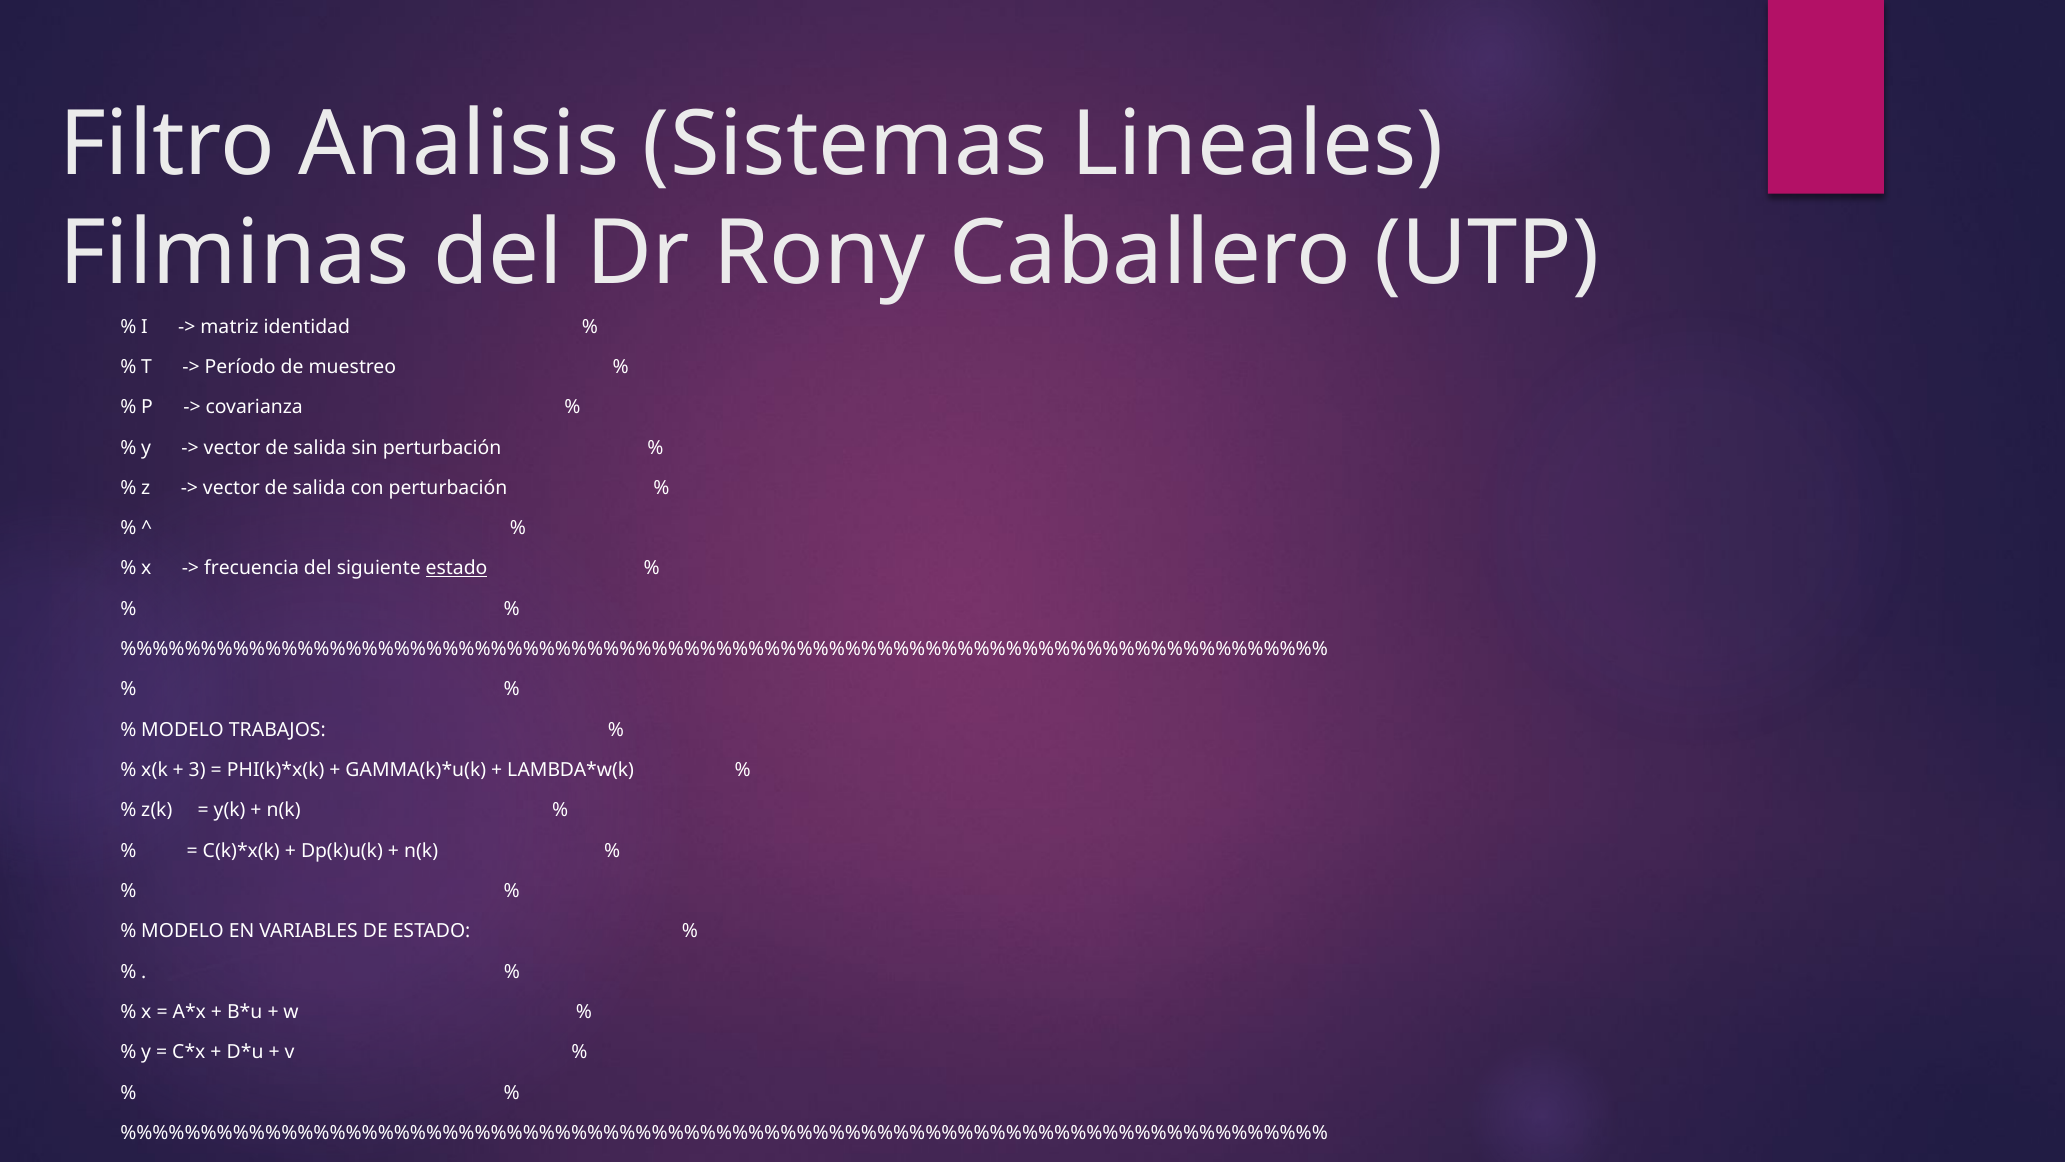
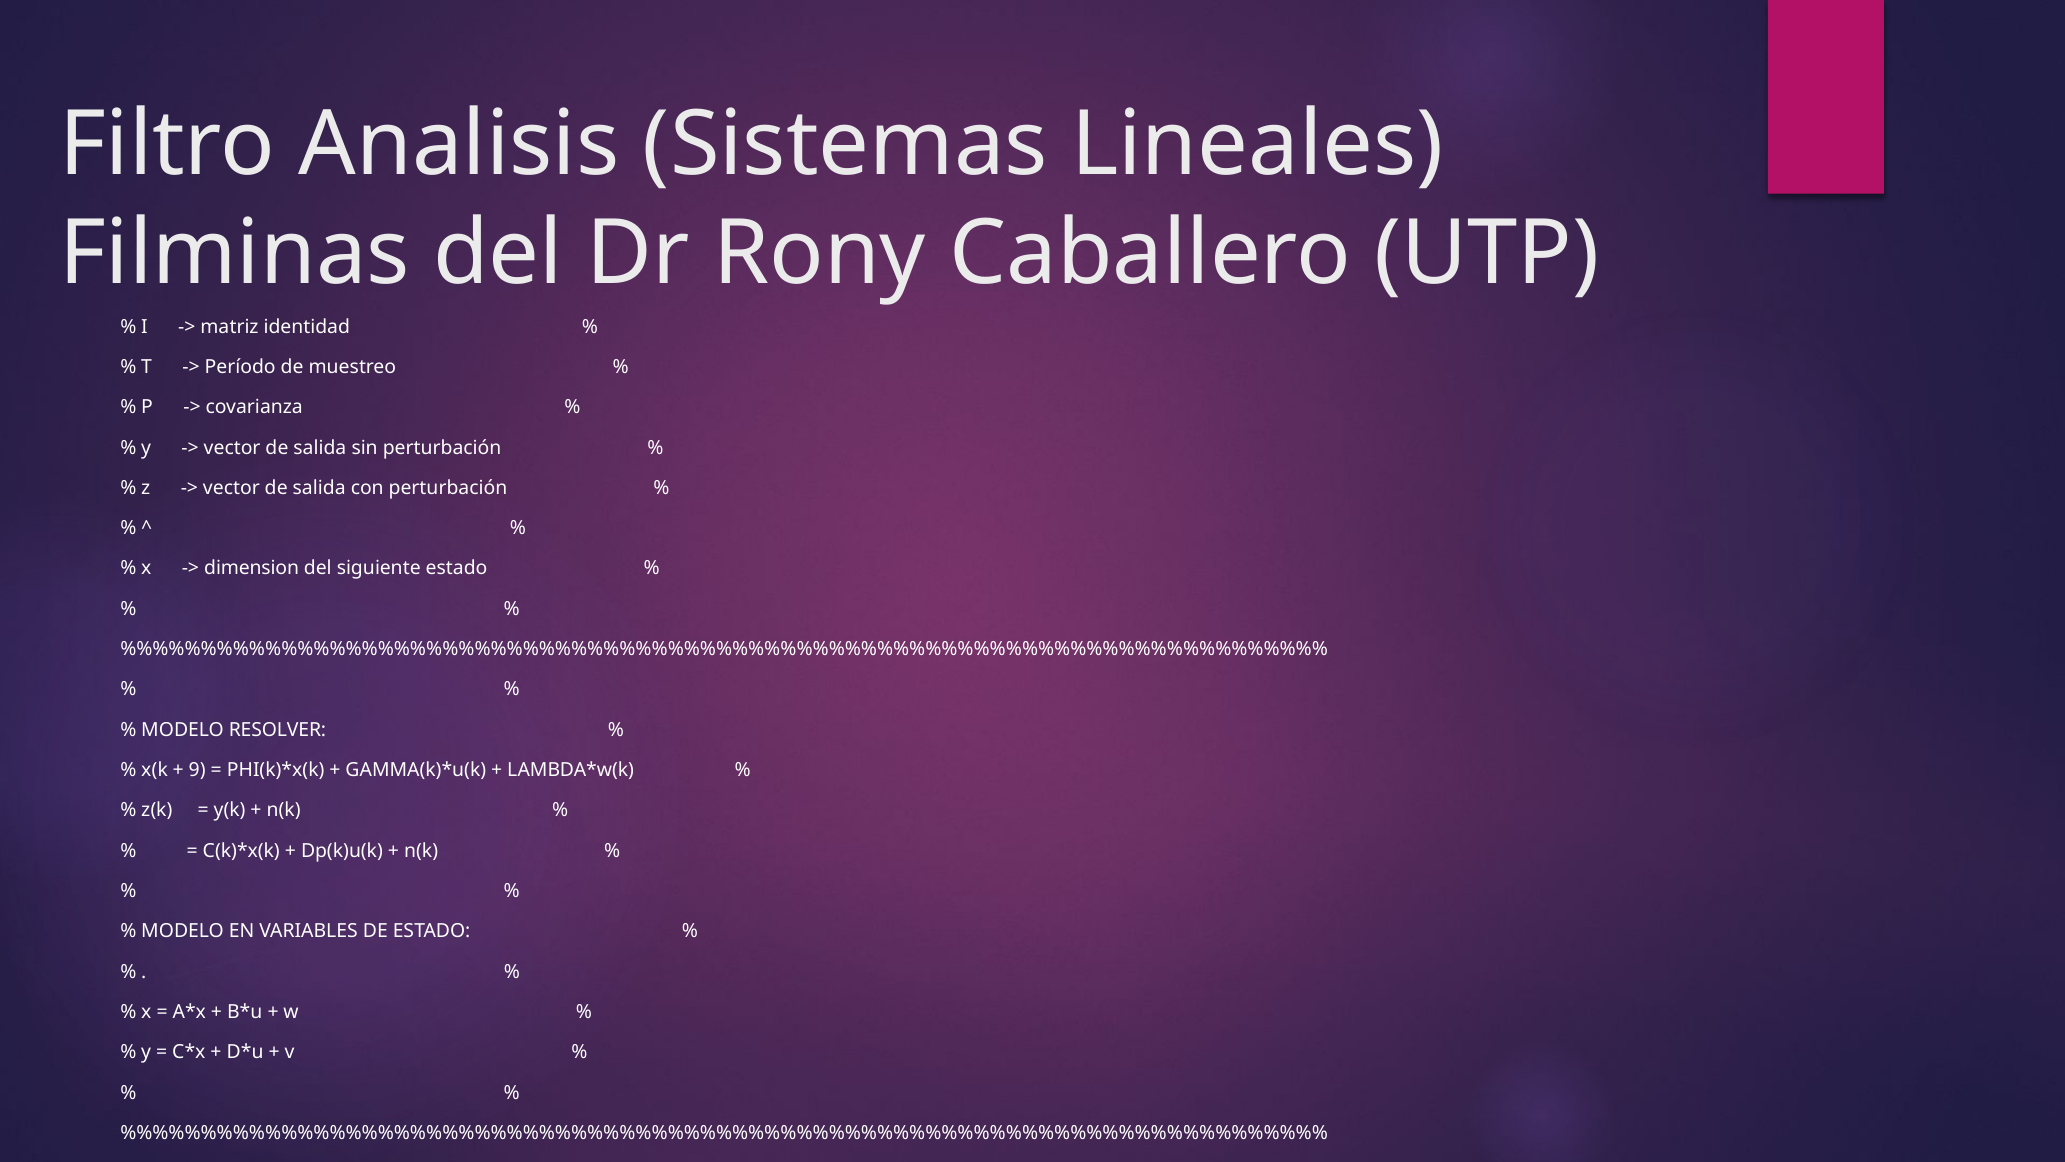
frecuencia: frecuencia -> dimension (252, 568)
estado underline: present -> none (457, 568)
TRABAJOS: TRABAJOS -> RESOLVER (277, 730)
3: 3 -> 9 (197, 770)
